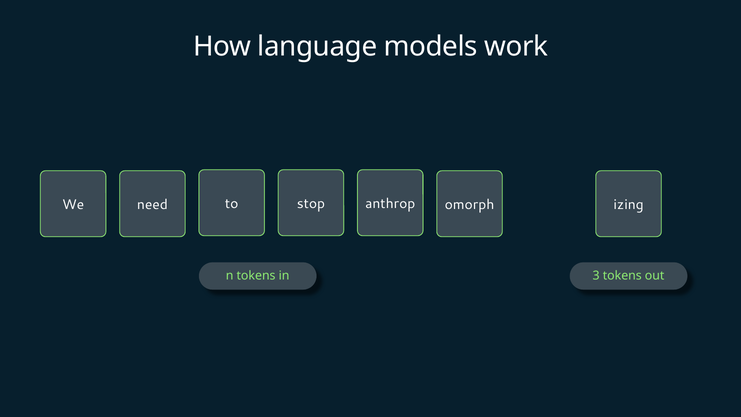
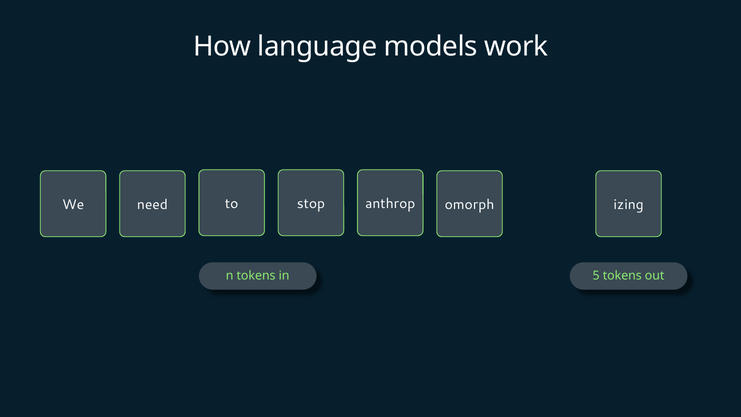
3: 3 -> 5 (596, 276)
